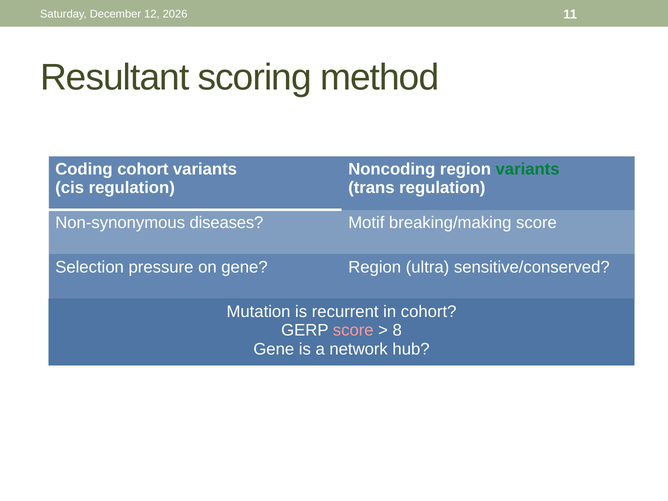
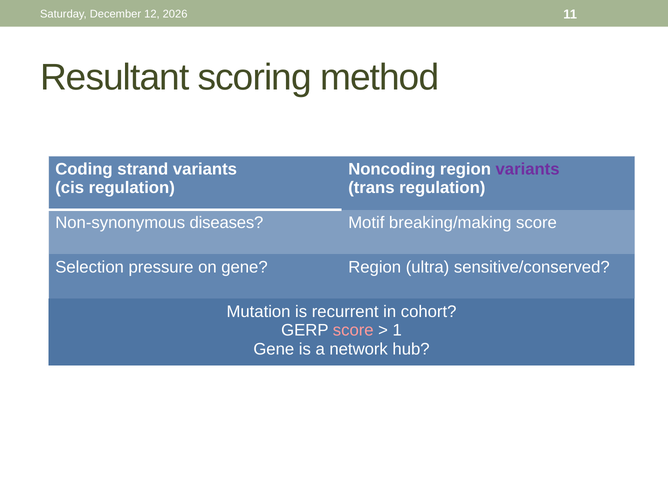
Coding cohort: cohort -> strand (143, 169)
variants colour: green -> purple (528, 169)
8: 8 -> 1 (397, 330)
